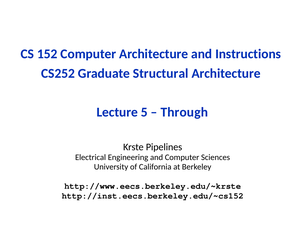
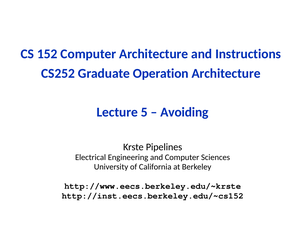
Structural: Structural -> Operation (161, 73)
Through: Through -> Avoiding (184, 112)
